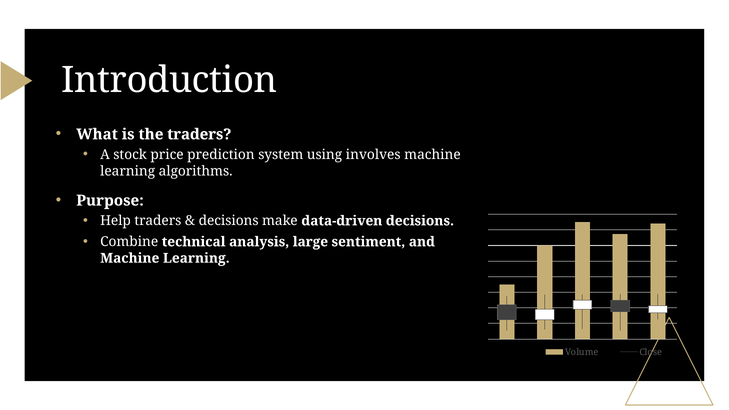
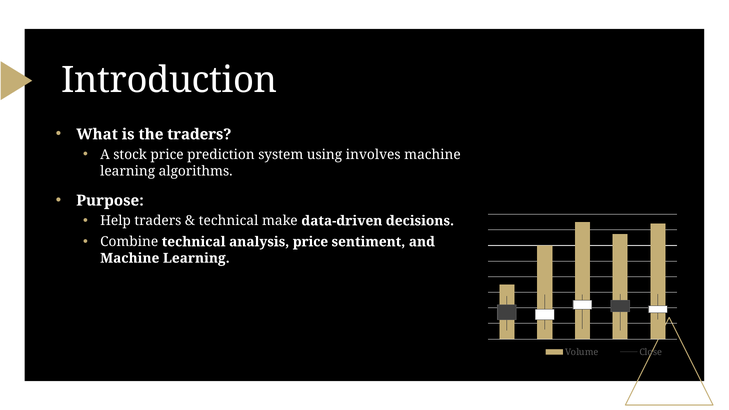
decisions: decisions -> technical (229, 221)
analysis large: large -> price (310, 242)
